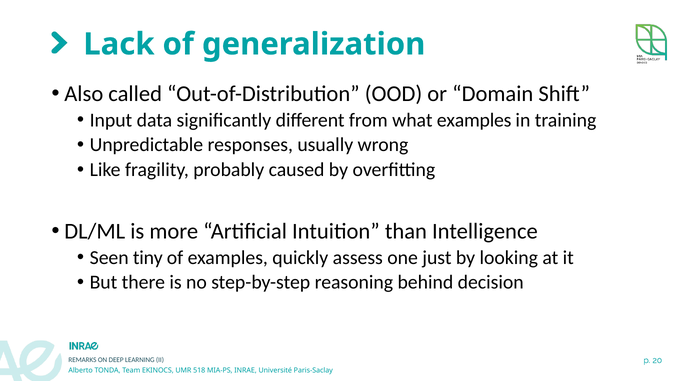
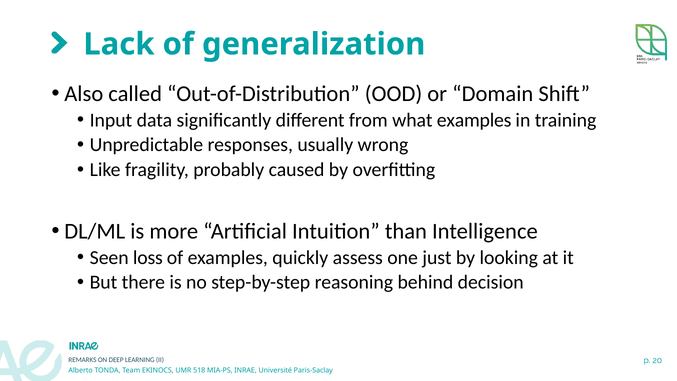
tiny: tiny -> loss (148, 257)
